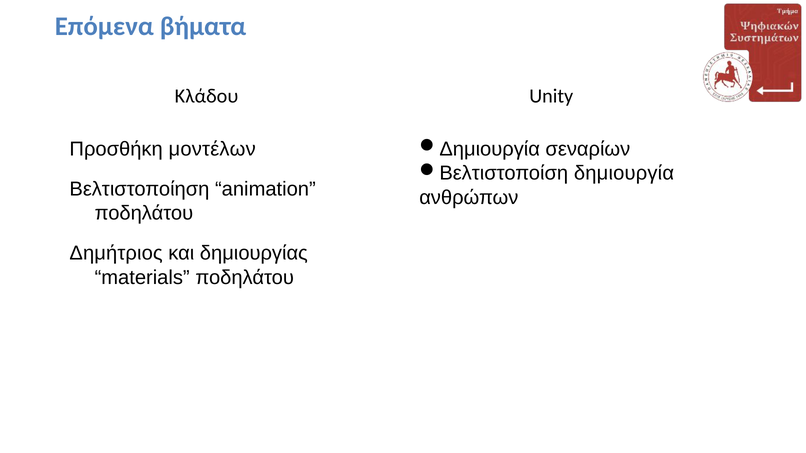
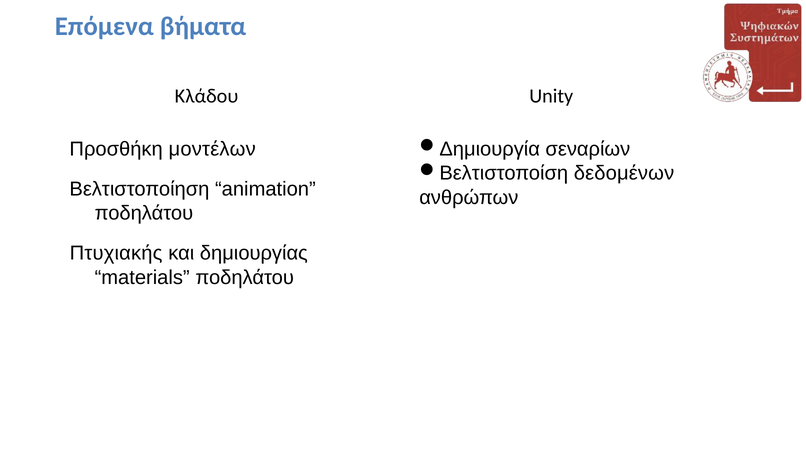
δημιουργία: δημιουργία -> δεδομένων (624, 173)
Δημήτριος: Δημήτριος -> Πτυχιακής (116, 253)
